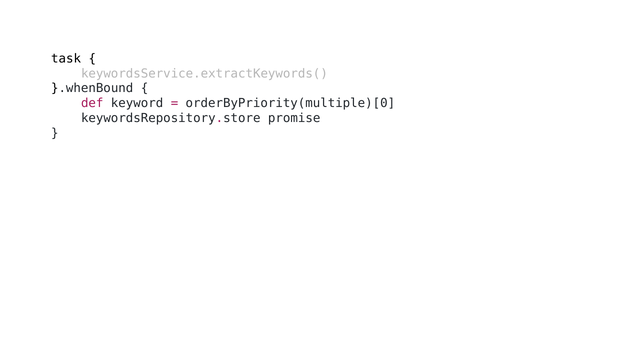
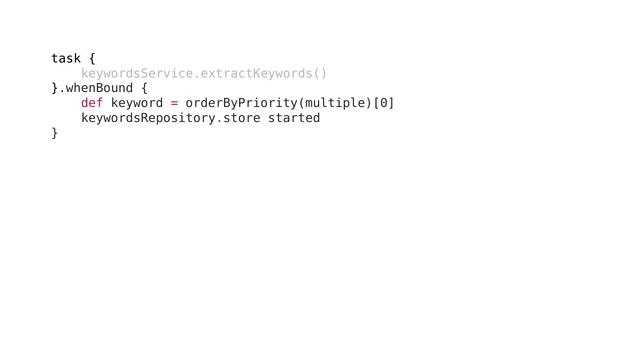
promise: promise -> started (294, 118)
